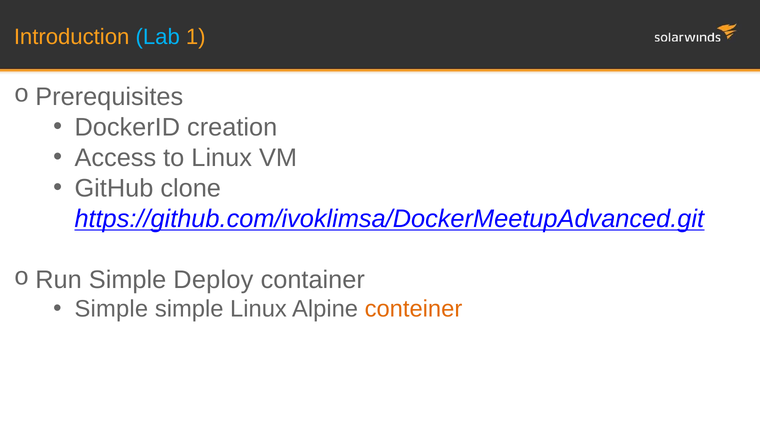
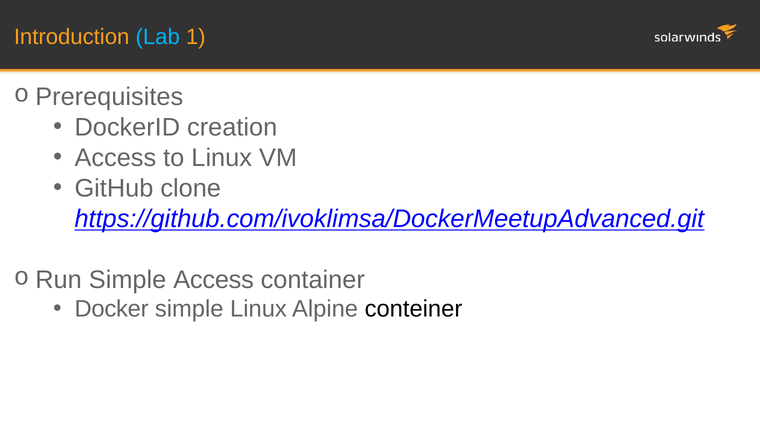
Simple Deploy: Deploy -> Access (214, 279)
Simple: Simple -> Docker (112, 309)
conteiner colour: orange -> black (413, 309)
